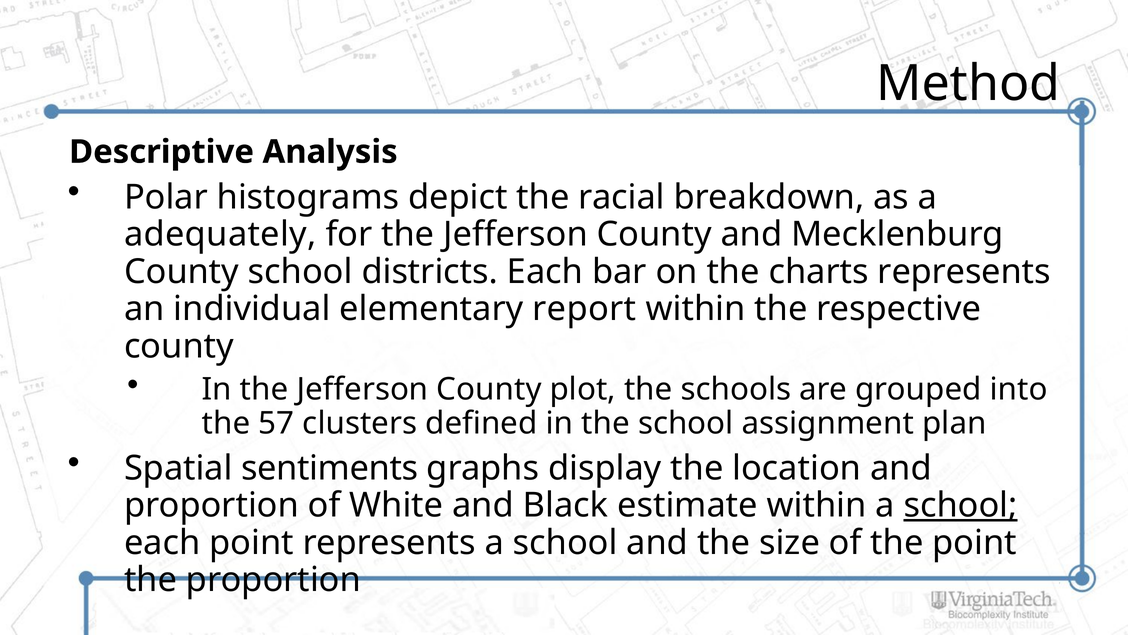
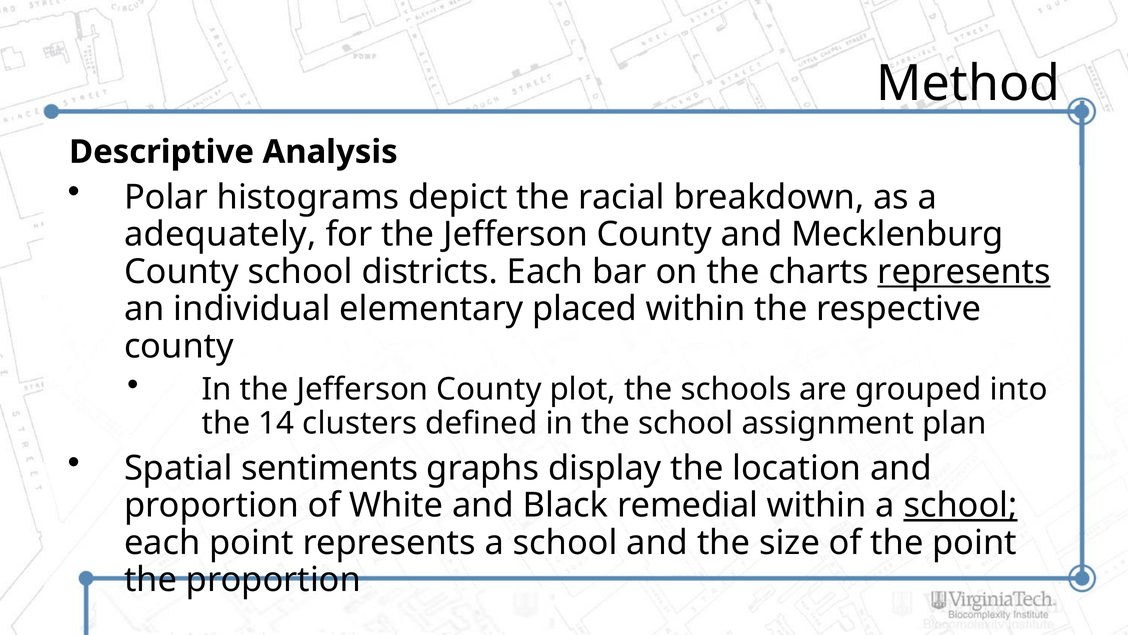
represents underline: none -> present (964, 272)
report: report -> placed (585, 309)
57: 57 -> 14 (276, 423)
estimate: estimate -> remedial (688, 505)
